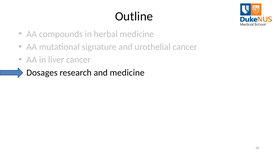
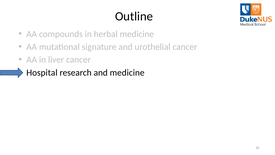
Dosages: Dosages -> Hospital (42, 72)
